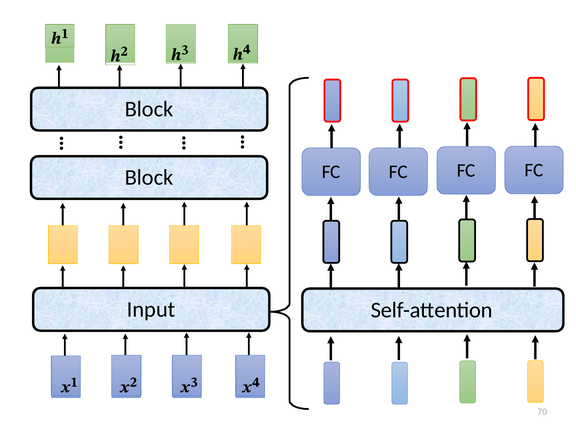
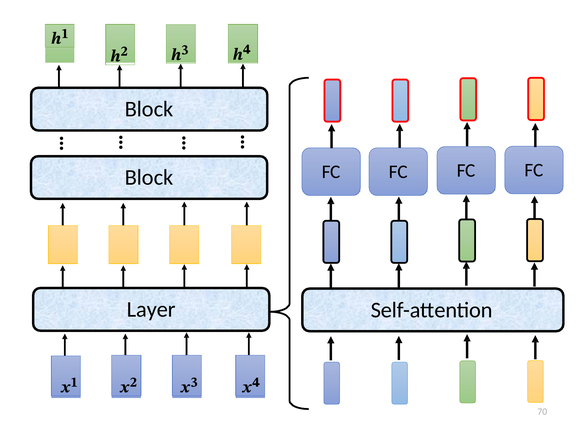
Input: Input -> Layer (151, 310)
